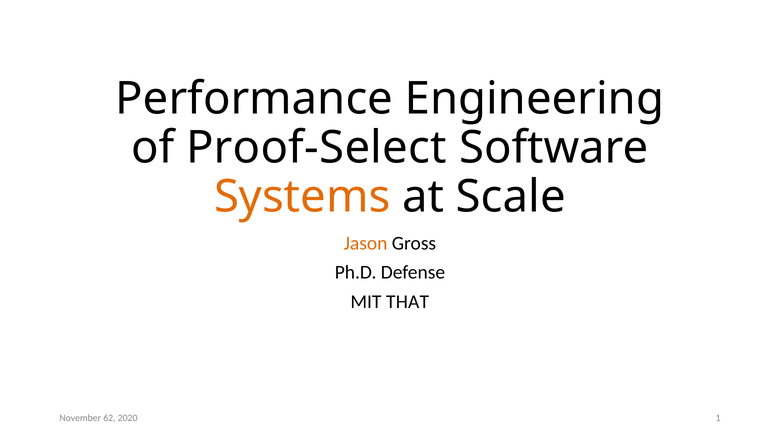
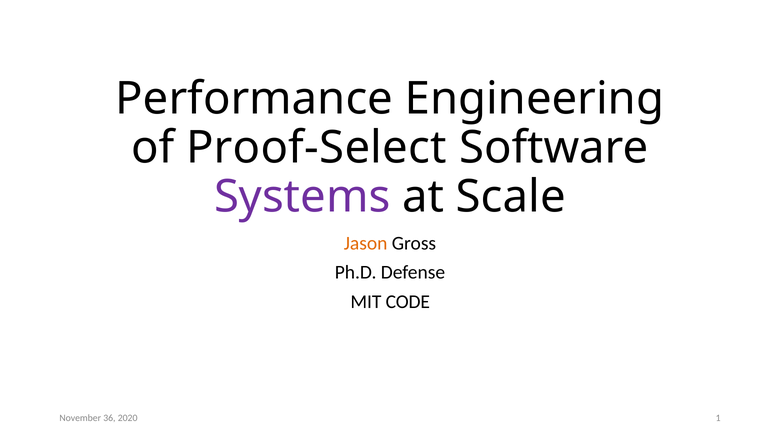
Systems colour: orange -> purple (302, 197)
THAT: THAT -> CODE (408, 302)
62: 62 -> 36 (109, 419)
